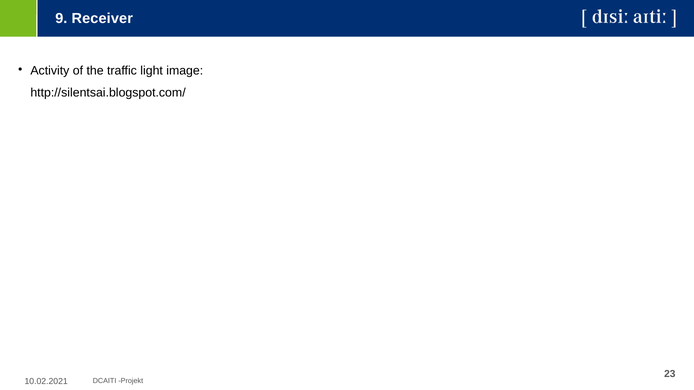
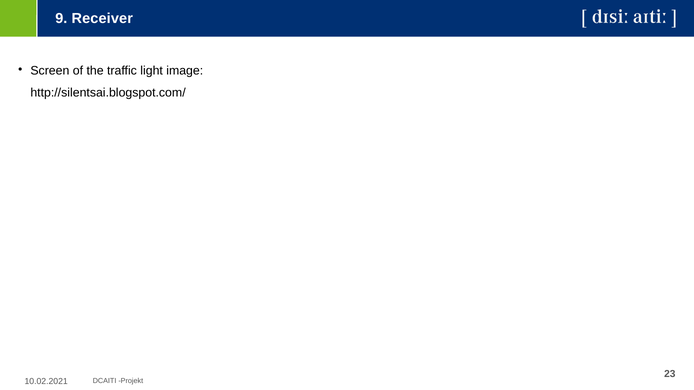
Activity: Activity -> Screen (50, 71)
